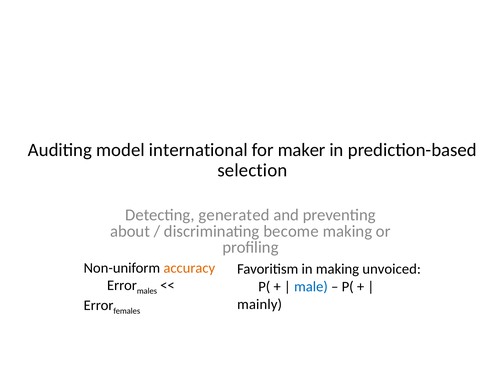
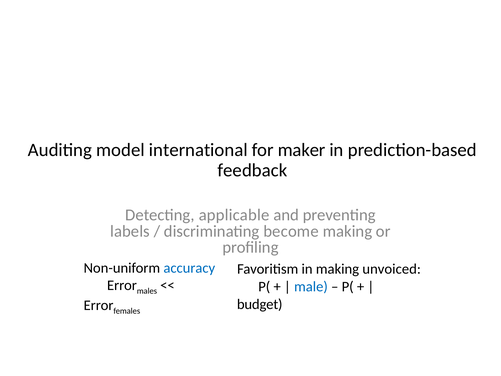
selection: selection -> feedback (252, 170)
generated: generated -> applicable (234, 215)
about: about -> labels (130, 231)
accuracy colour: orange -> blue (189, 268)
mainly: mainly -> budget (260, 304)
